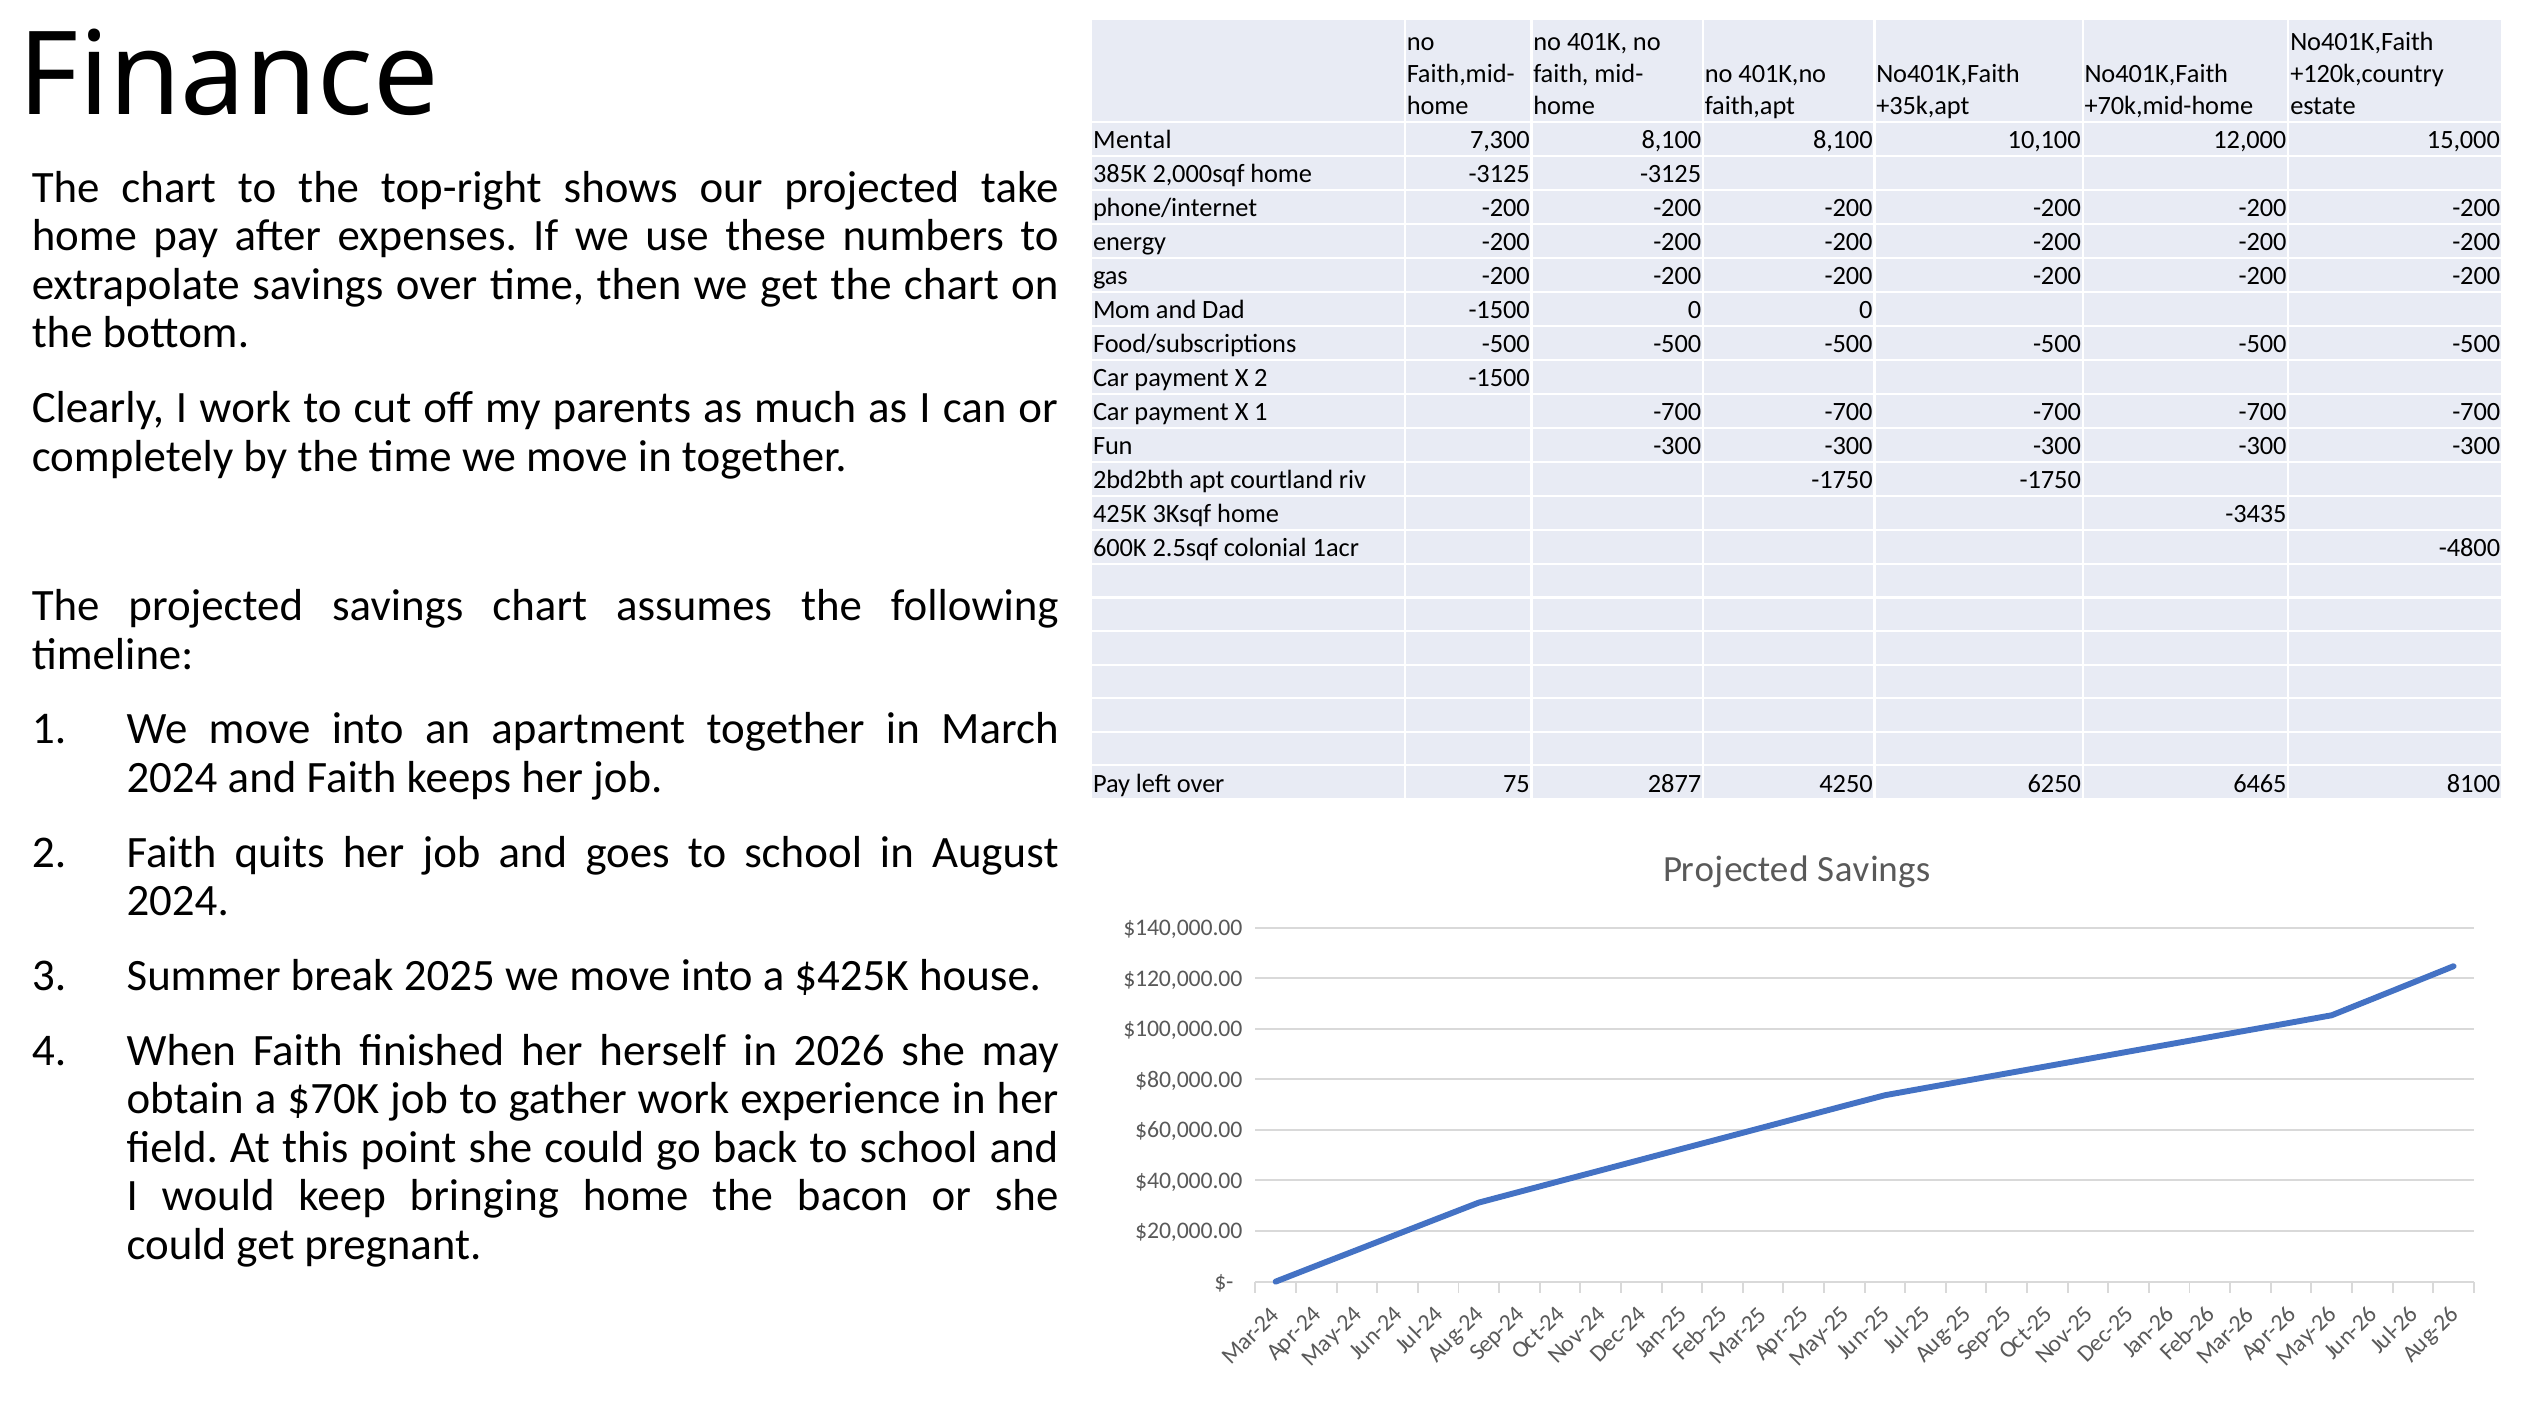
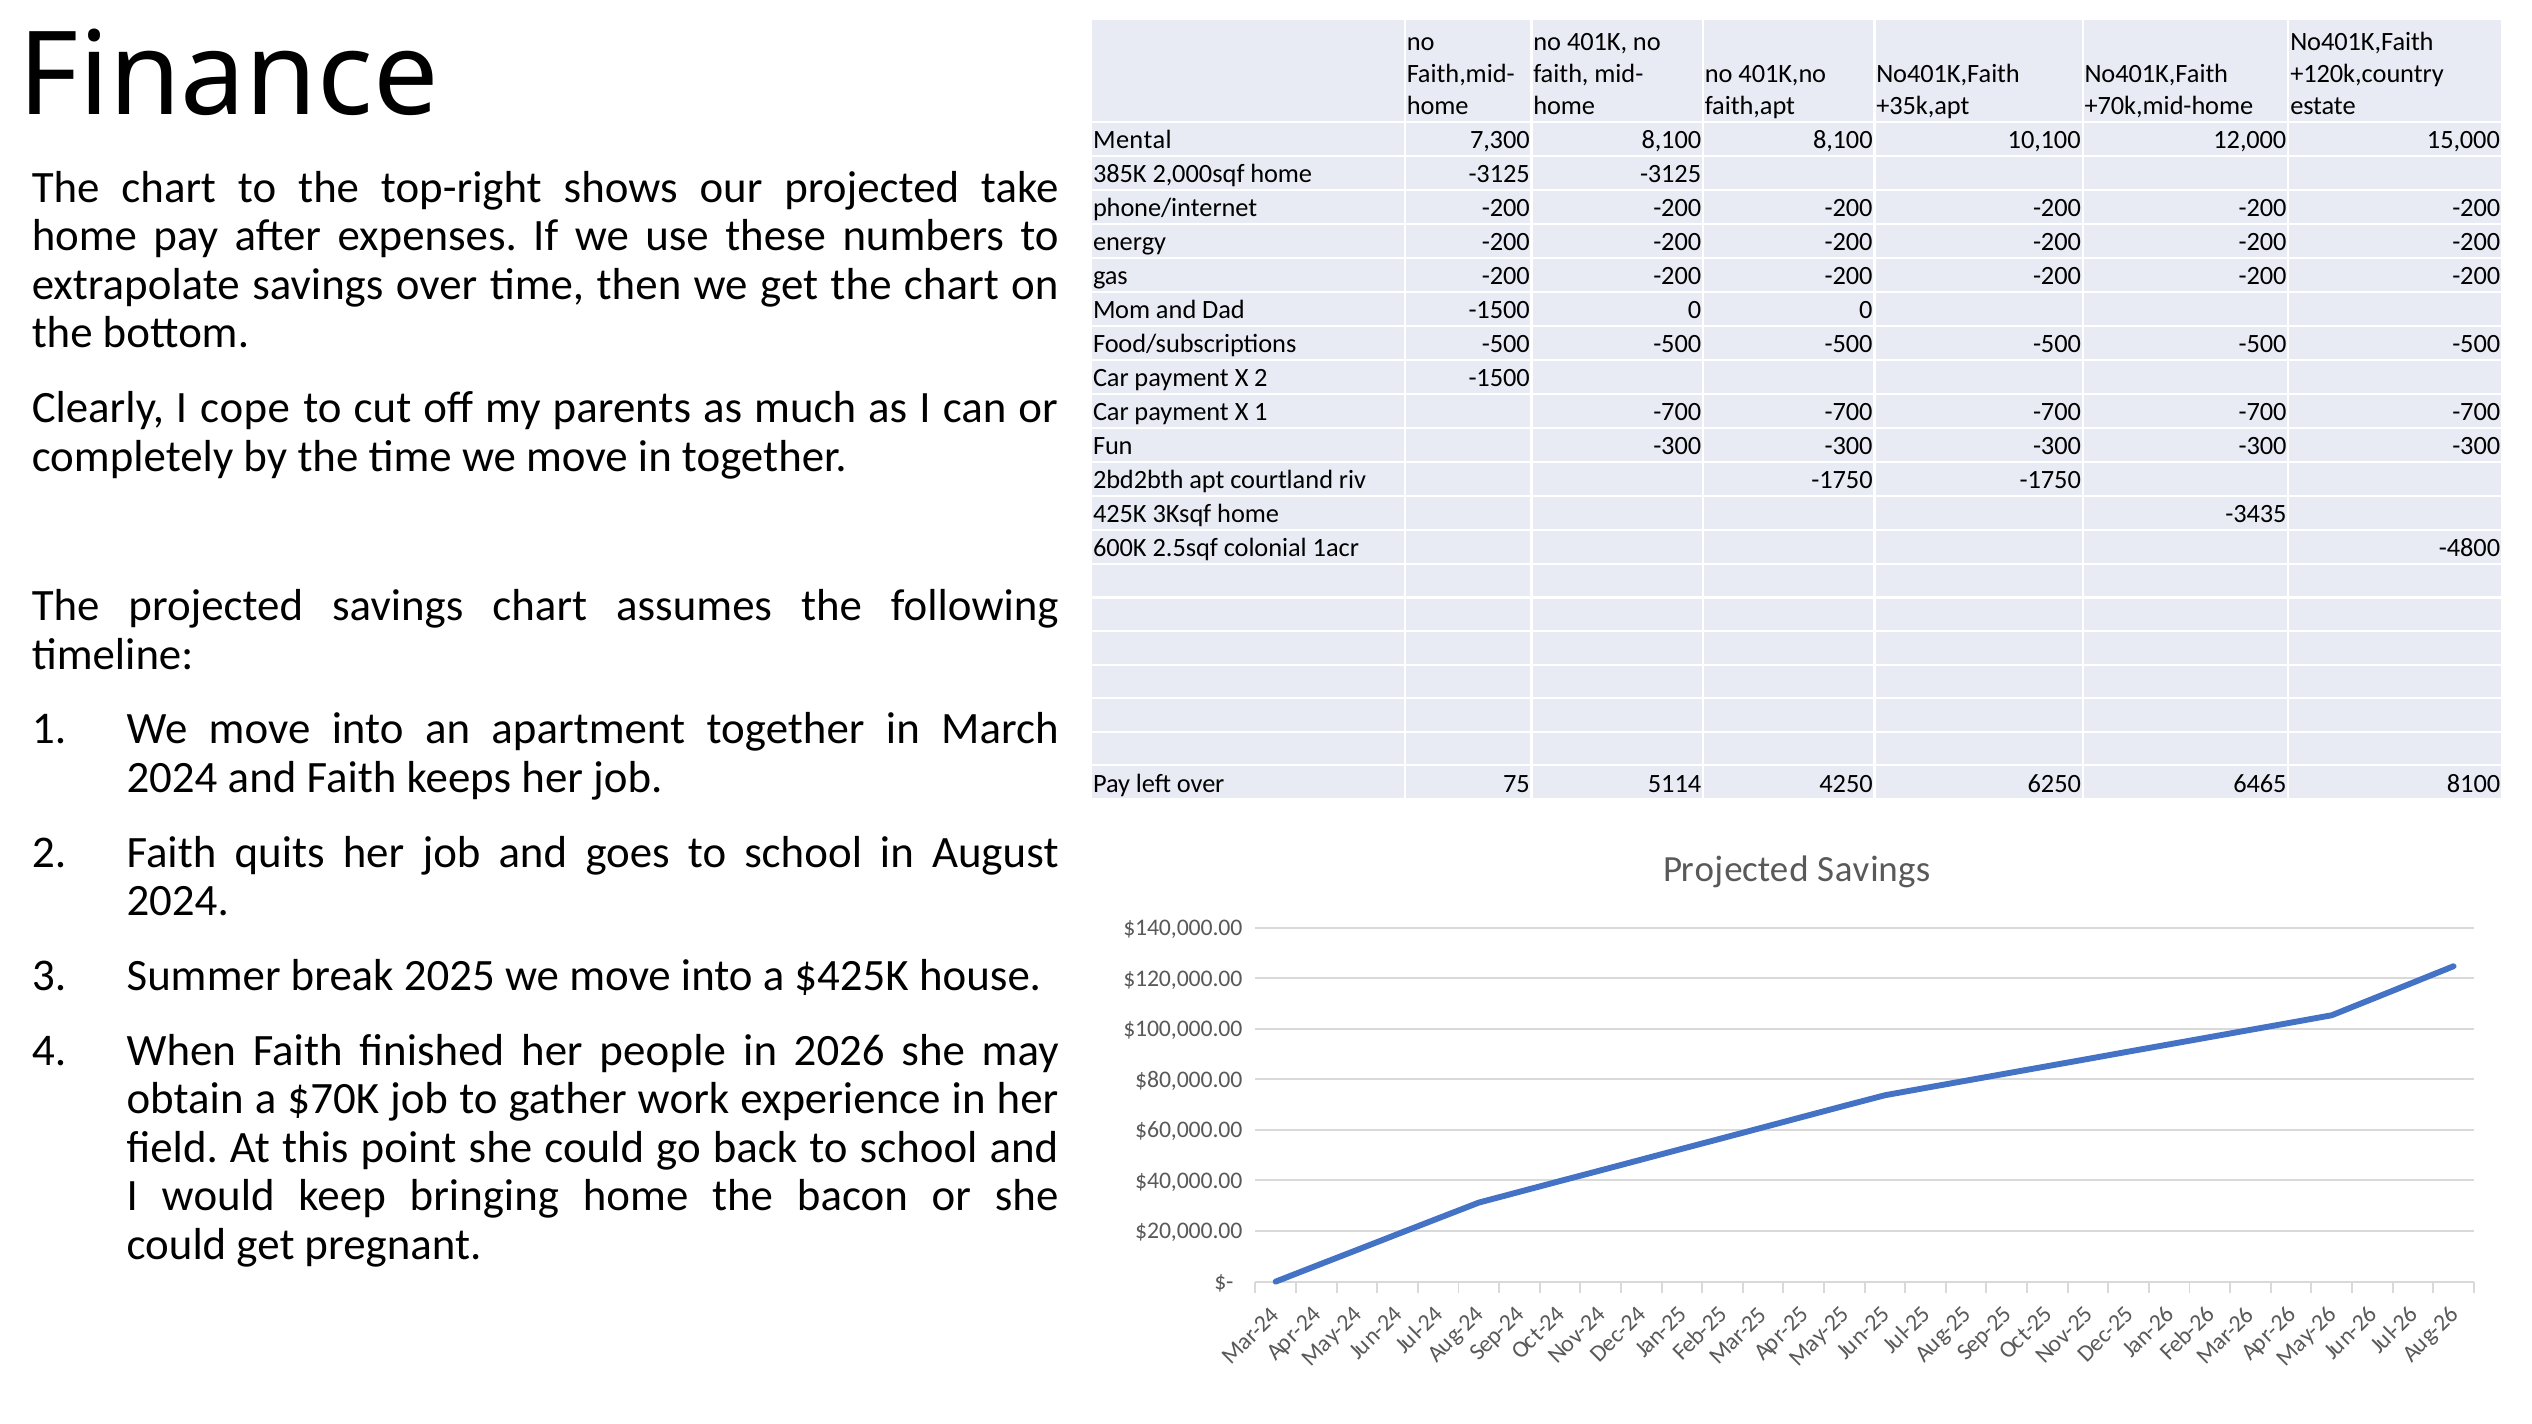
I work: work -> cope (245, 408)
2877: 2877 -> 5114 (1675, 784)
herself: herself -> people (663, 1051)
